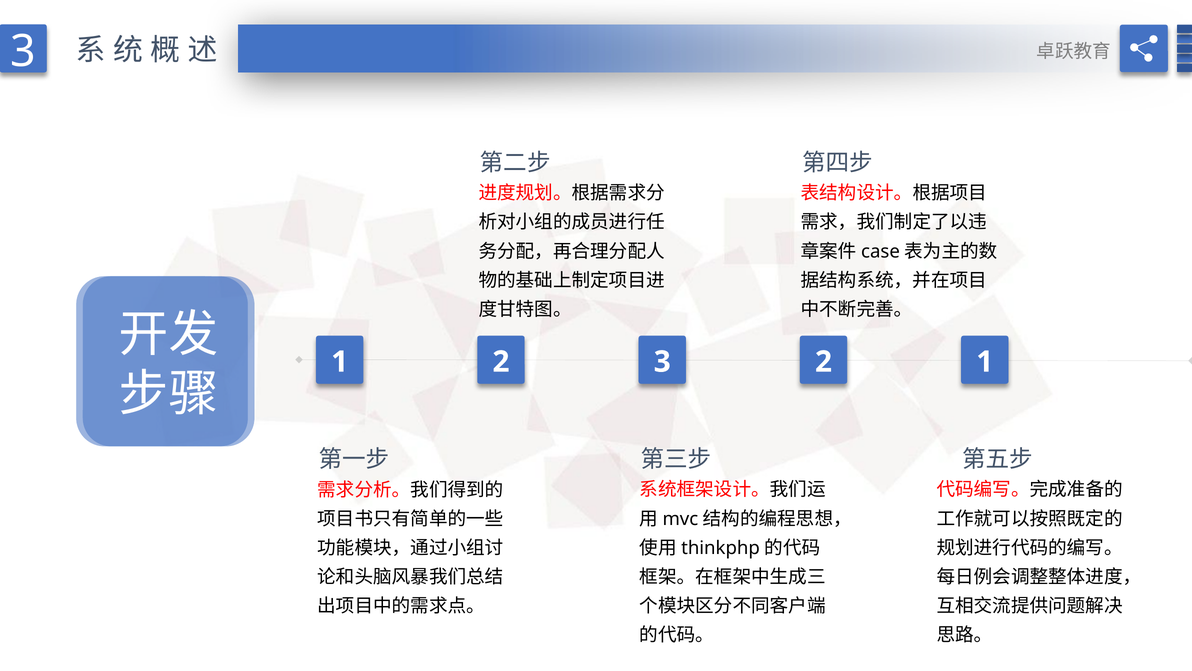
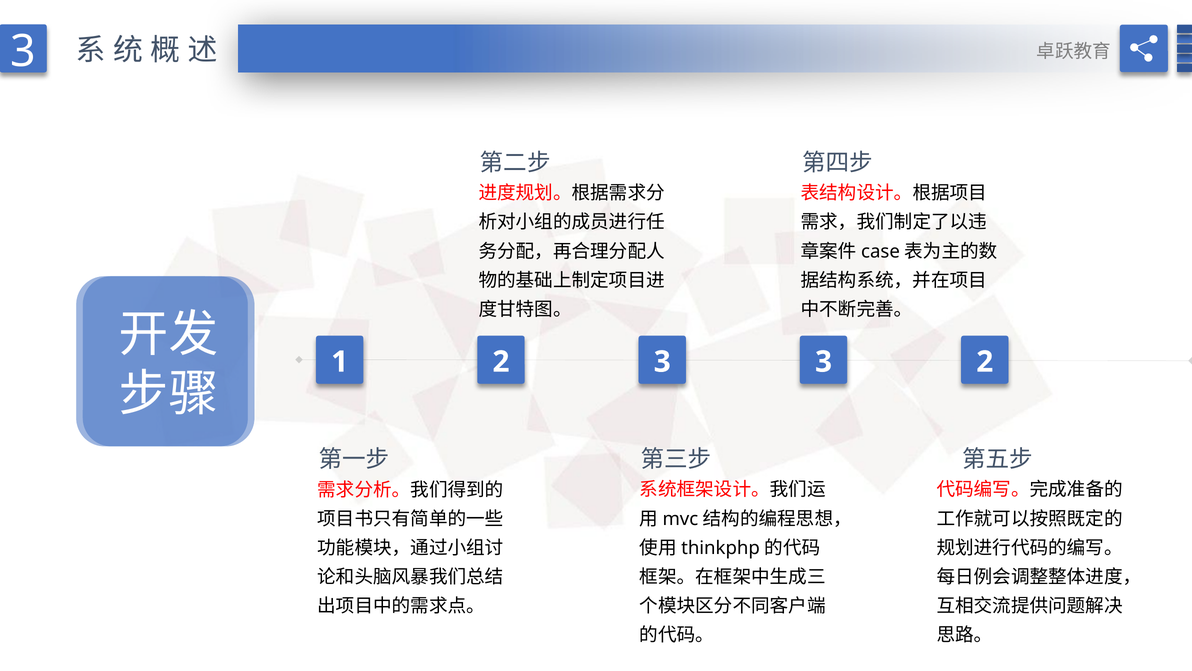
1 2: 2 -> 3 (824, 362)
2 1: 1 -> 2 (985, 362)
